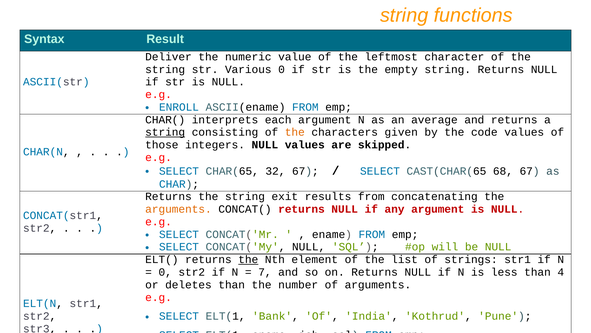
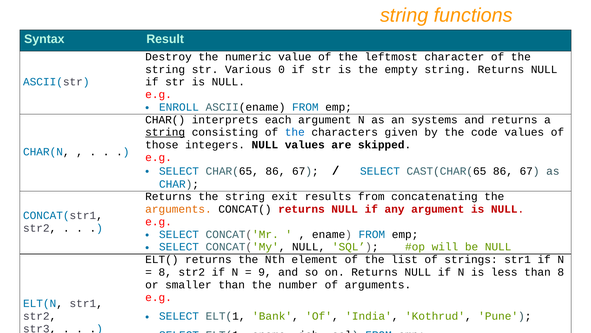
Deliver: Deliver -> Destroy (168, 57)
average: average -> systems (434, 120)
the colour: orange -> blue (295, 132)
CHAR(65 32: 32 -> 86 (275, 171)
CAST(CHAR(65 68: 68 -> 86 (503, 171)
the underline: present -> none (248, 259)
0: 0 -> 8 (165, 272)
7: 7 -> 9 (265, 272)
than 4: 4 -> 8 (561, 272)
deletes: deletes -> smaller (188, 284)
